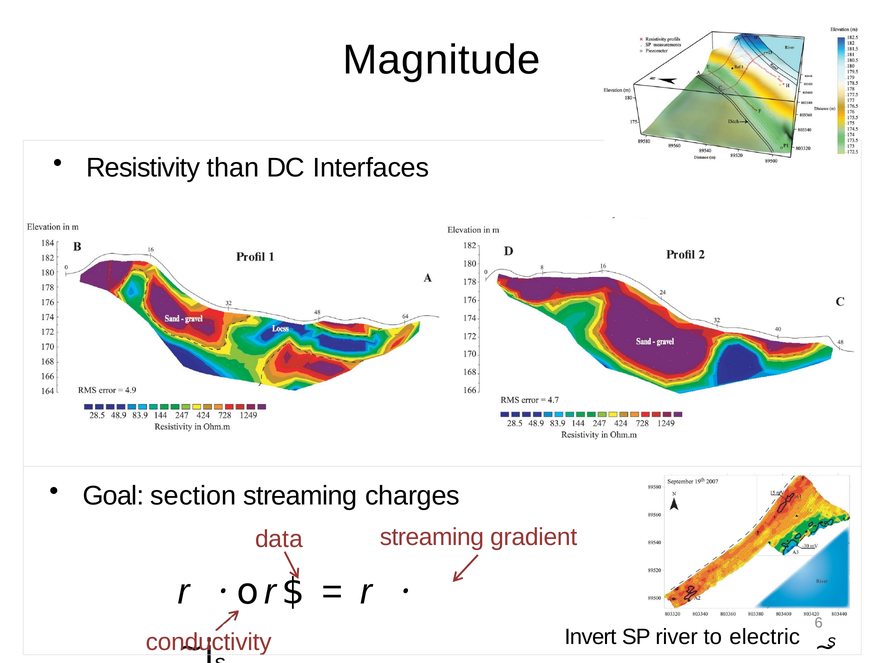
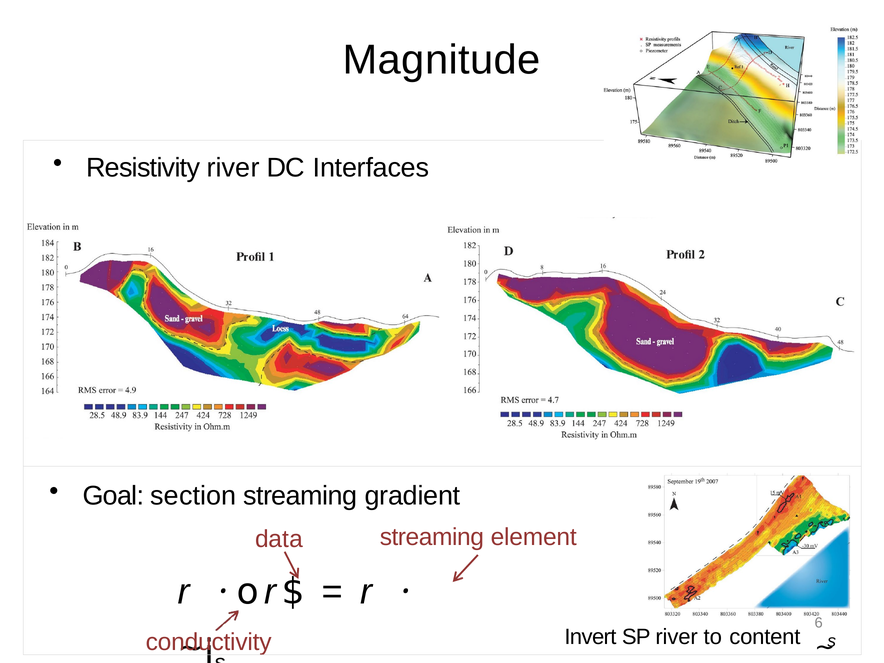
Resistivity than: than -> river (233, 168)
charges: charges -> gradient (413, 496)
gradient: gradient -> element (534, 537)
electric: electric -> content (765, 637)
